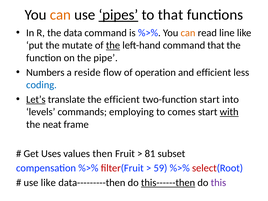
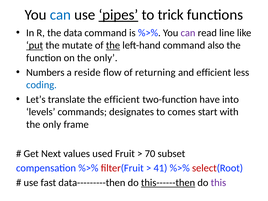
can colour: orange -> blue (60, 15)
to that: that -> trick (171, 15)
can colour: orange -> purple (188, 33)
put underline: none -> present (35, 45)
command that: that -> also (216, 45)
on the pipe: pipe -> only (106, 58)
operation: operation -> returning (155, 72)
Let’s underline: present -> none (36, 99)
two-function start: start -> have (210, 99)
employing: employing -> designates (132, 112)
with underline: present -> none (229, 112)
neat: neat -> only (52, 124)
Uses: Uses -> Next (51, 154)
then: then -> used (103, 154)
81: 81 -> 70 (150, 154)
59: 59 -> 41 (160, 168)
use like: like -> fast (48, 183)
